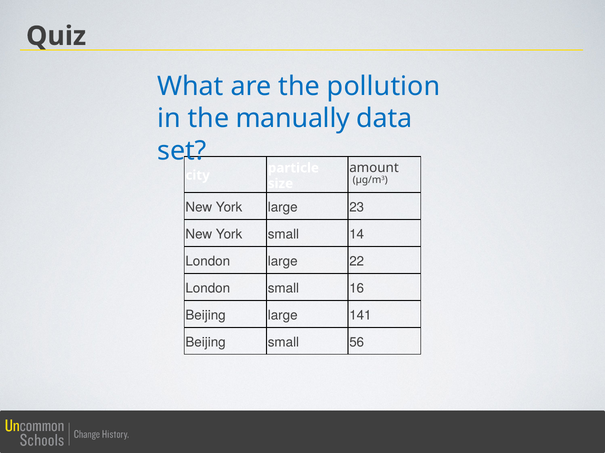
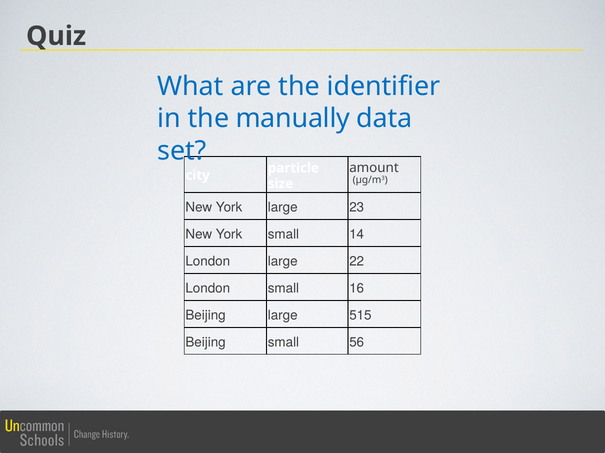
pollution: pollution -> identifier (384, 87)
141: 141 -> 515 (360, 316)
